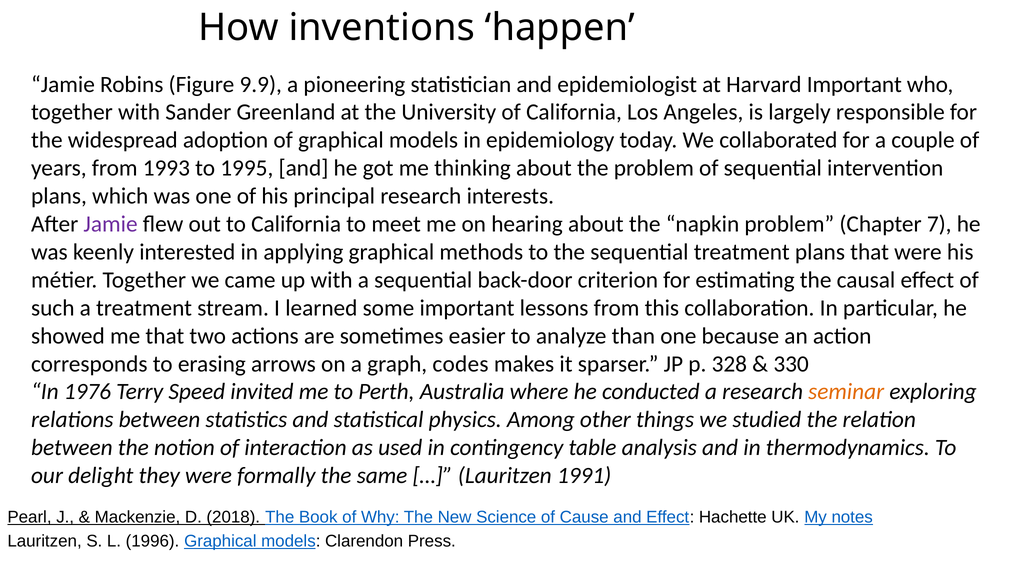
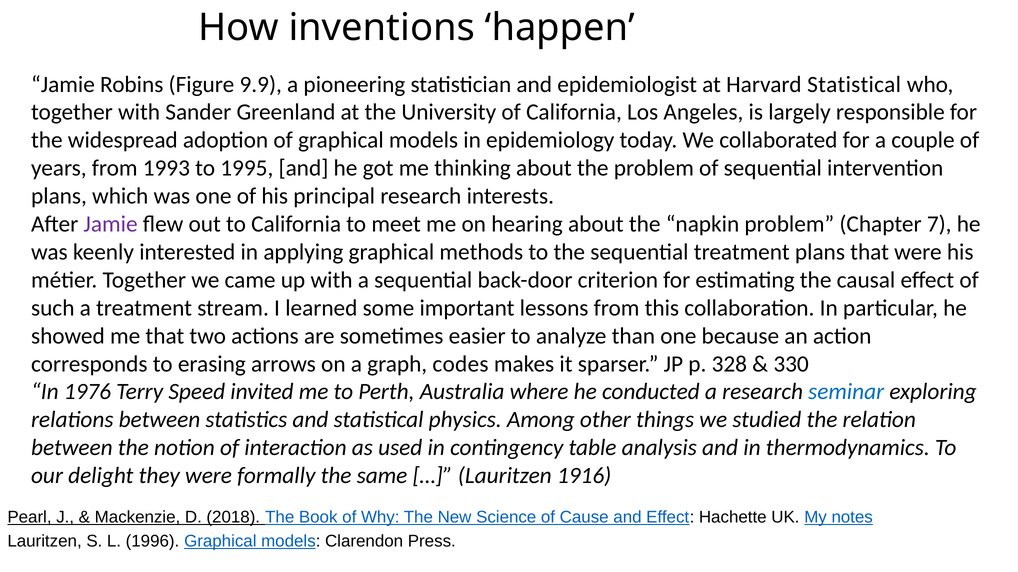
Harvard Important: Important -> Statistical (854, 84)
seminar colour: orange -> blue (846, 392)
1991: 1991 -> 1916 (584, 476)
